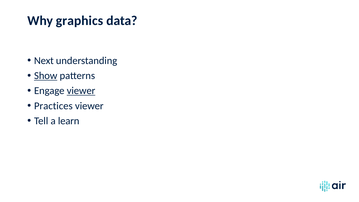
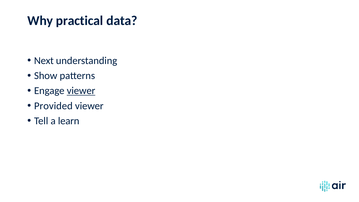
graphics: graphics -> practical (80, 21)
Show underline: present -> none (46, 76)
Practices: Practices -> Provided (53, 106)
